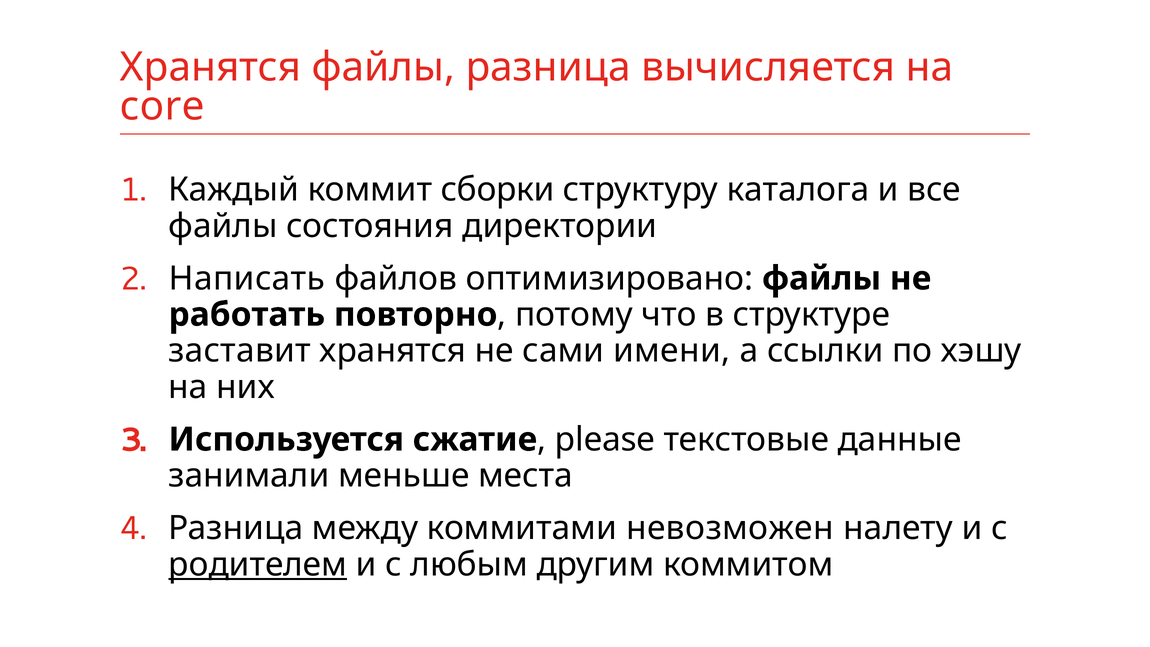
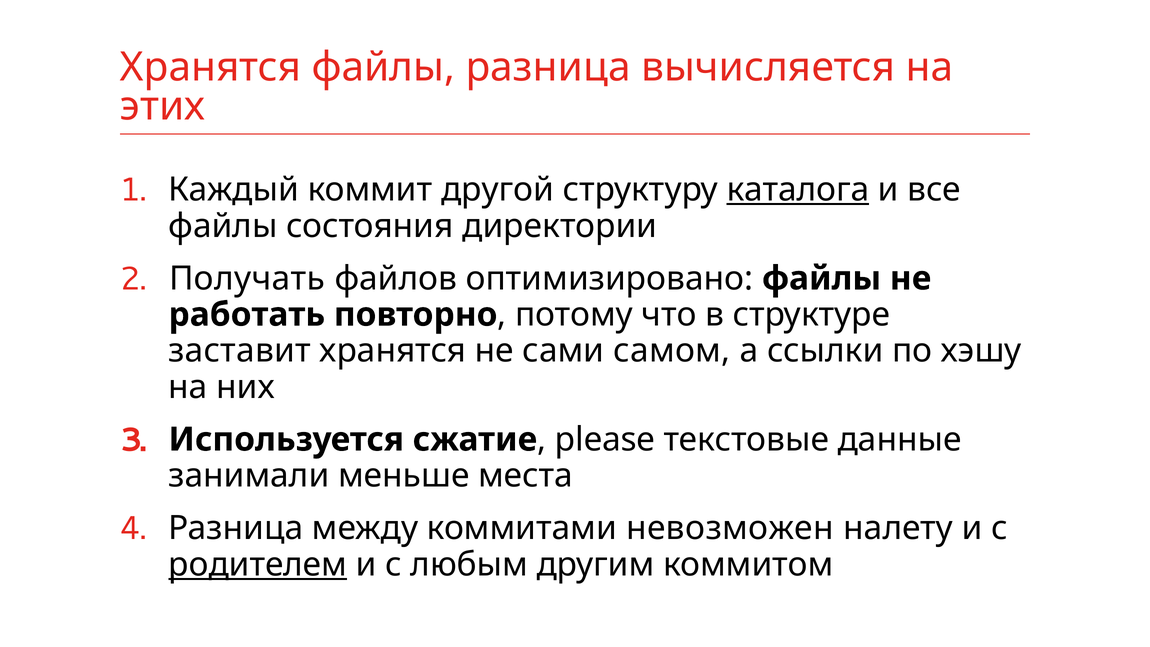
core: core -> этих (163, 106)
сборки: сборки -> другой (498, 190)
каталога underline: none -> present (798, 190)
Написать: Написать -> Получать (247, 278)
имени: имени -> самом (672, 351)
